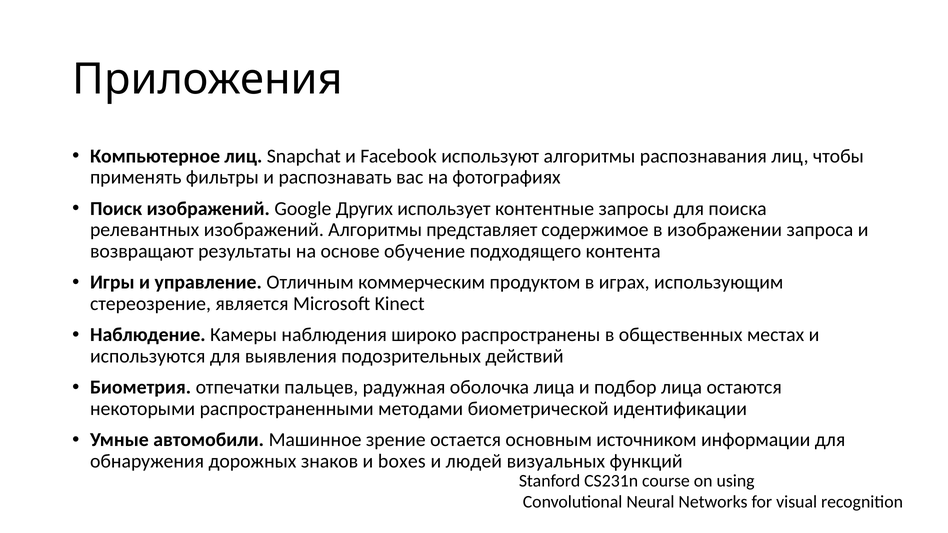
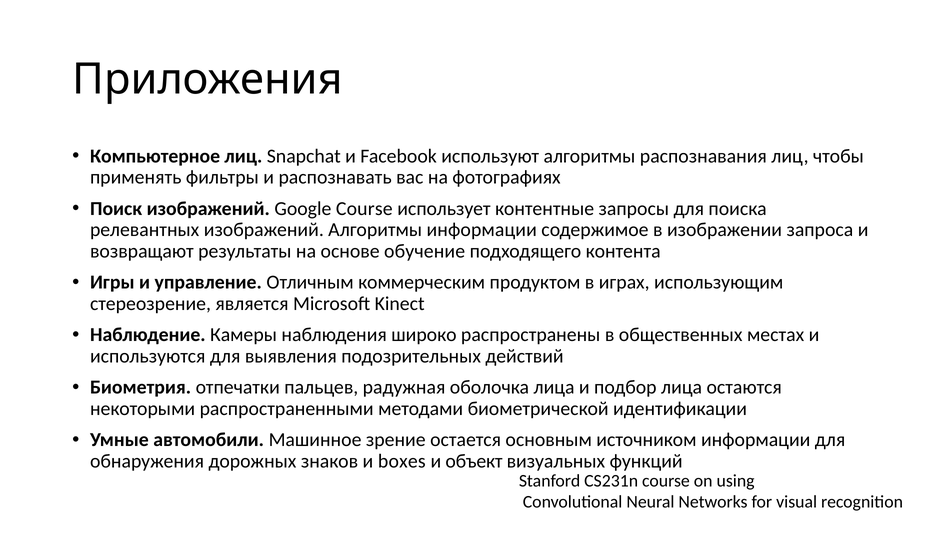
Google Других: Других -> Course (364, 209)
Алгоритмы представляет: представляет -> информации (482, 230)
людей: людей -> объект (474, 461)
